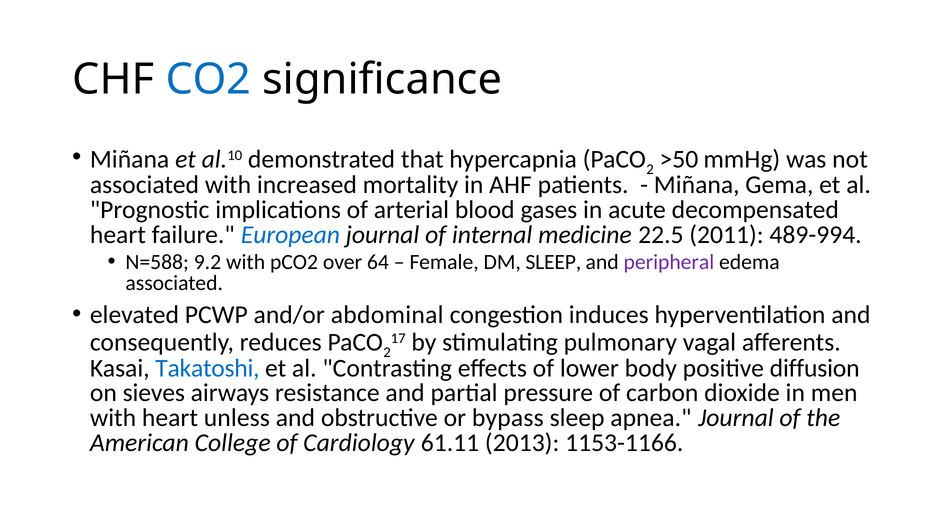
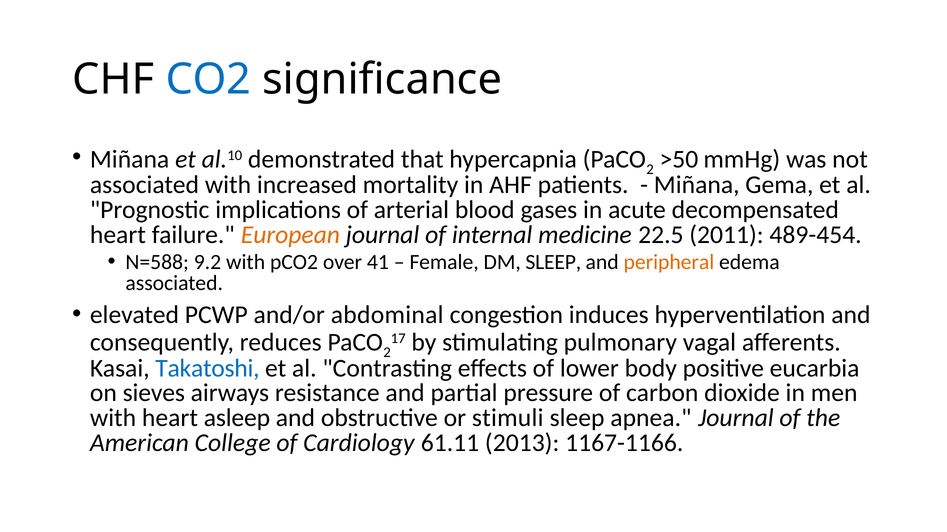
European colour: blue -> orange (290, 235)
489-994: 489-994 -> 489-454 (816, 235)
64: 64 -> 41 (378, 263)
peripheral colour: purple -> orange (669, 263)
diffusion: diffusion -> eucarbia (815, 369)
unless: unless -> asleep (237, 418)
bypass: bypass -> stimuli (508, 418)
1153-1166: 1153-1166 -> 1167-1166 (624, 443)
